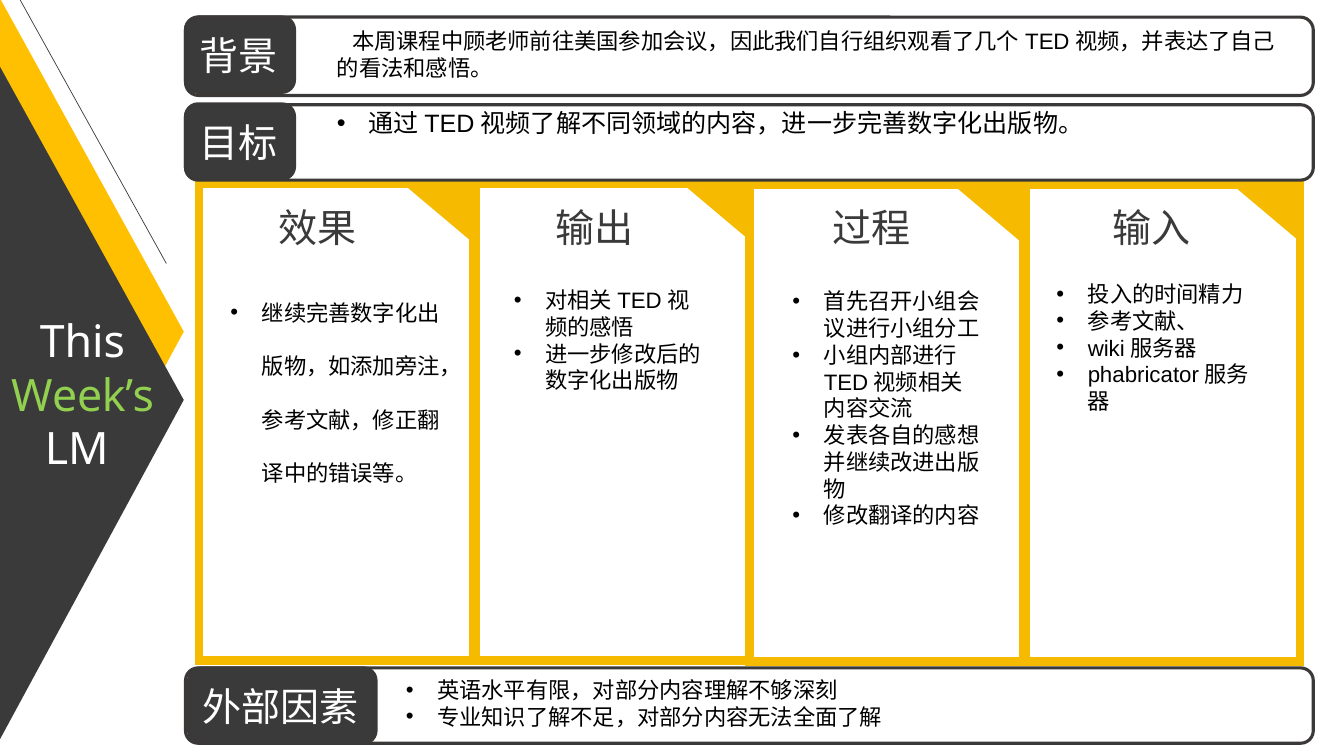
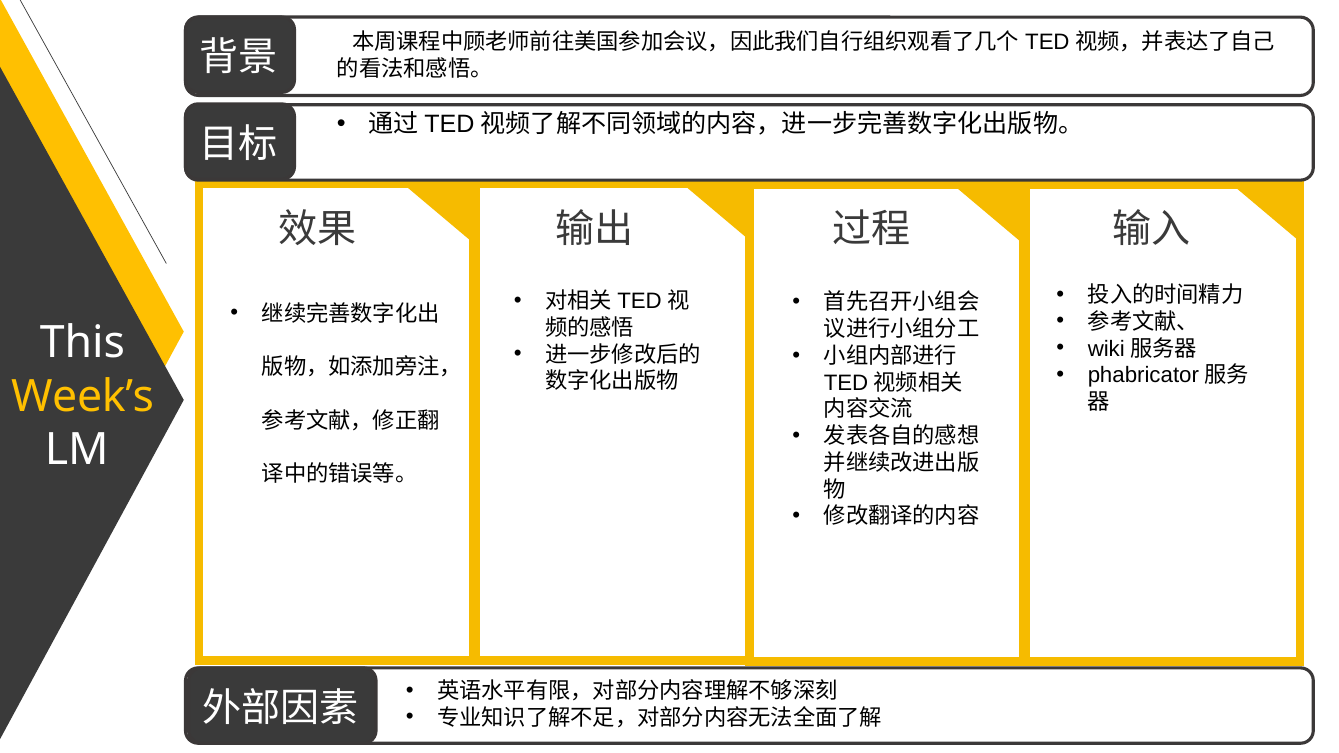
Week’s colour: light green -> yellow (83, 396)
